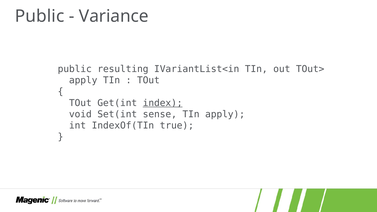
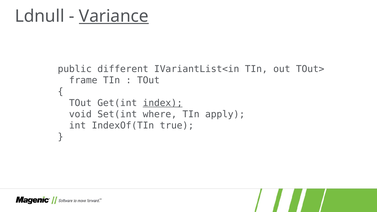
Public: Public -> Ldnull (40, 16)
Variance underline: none -> present (114, 16)
resulting: resulting -> different (123, 69)
apply: apply -> frame (83, 80)
sense: sense -> where (160, 114)
